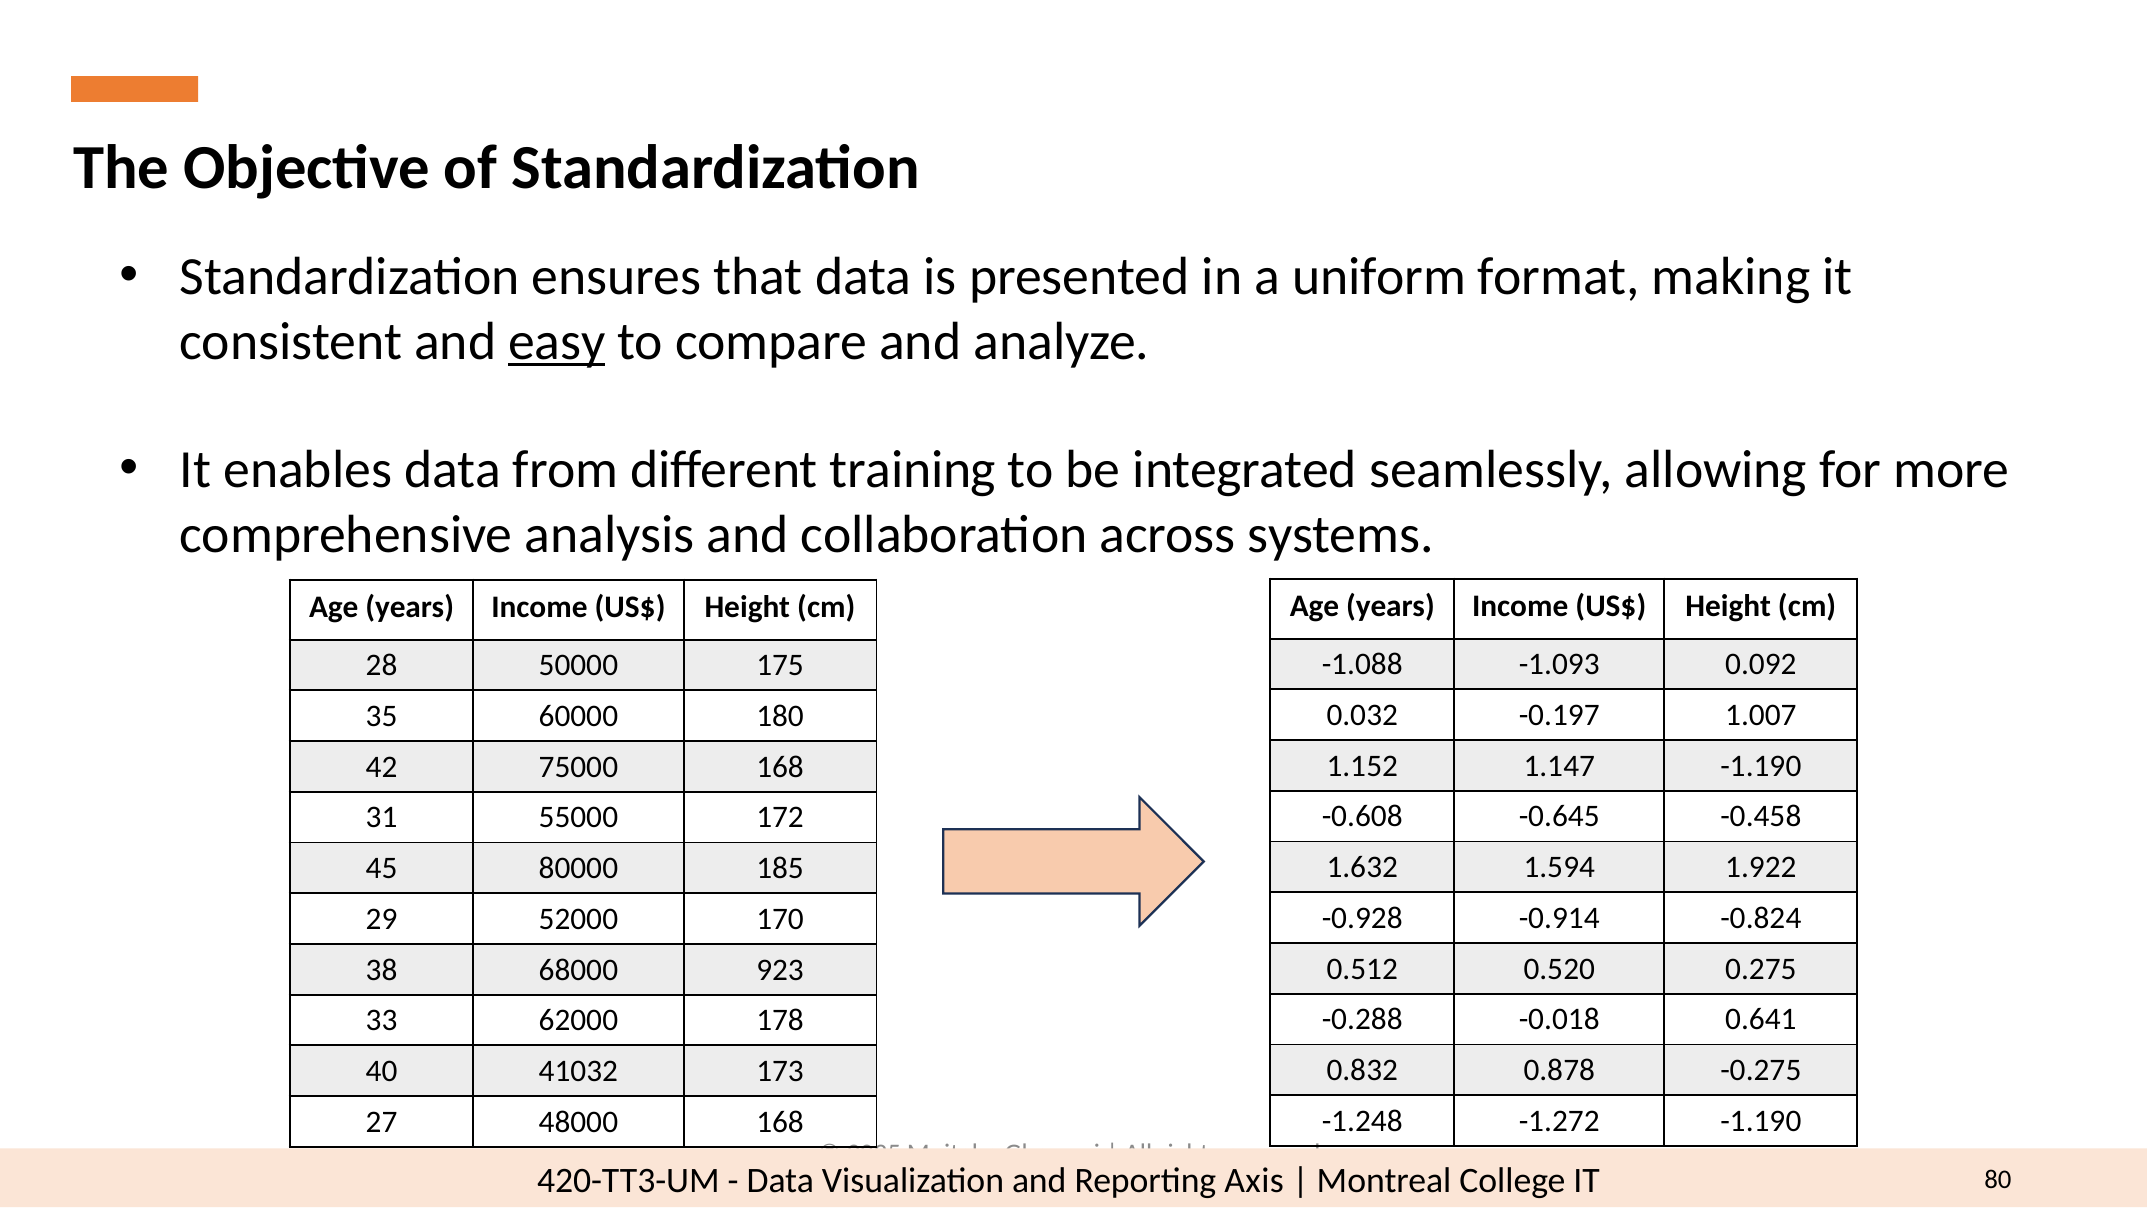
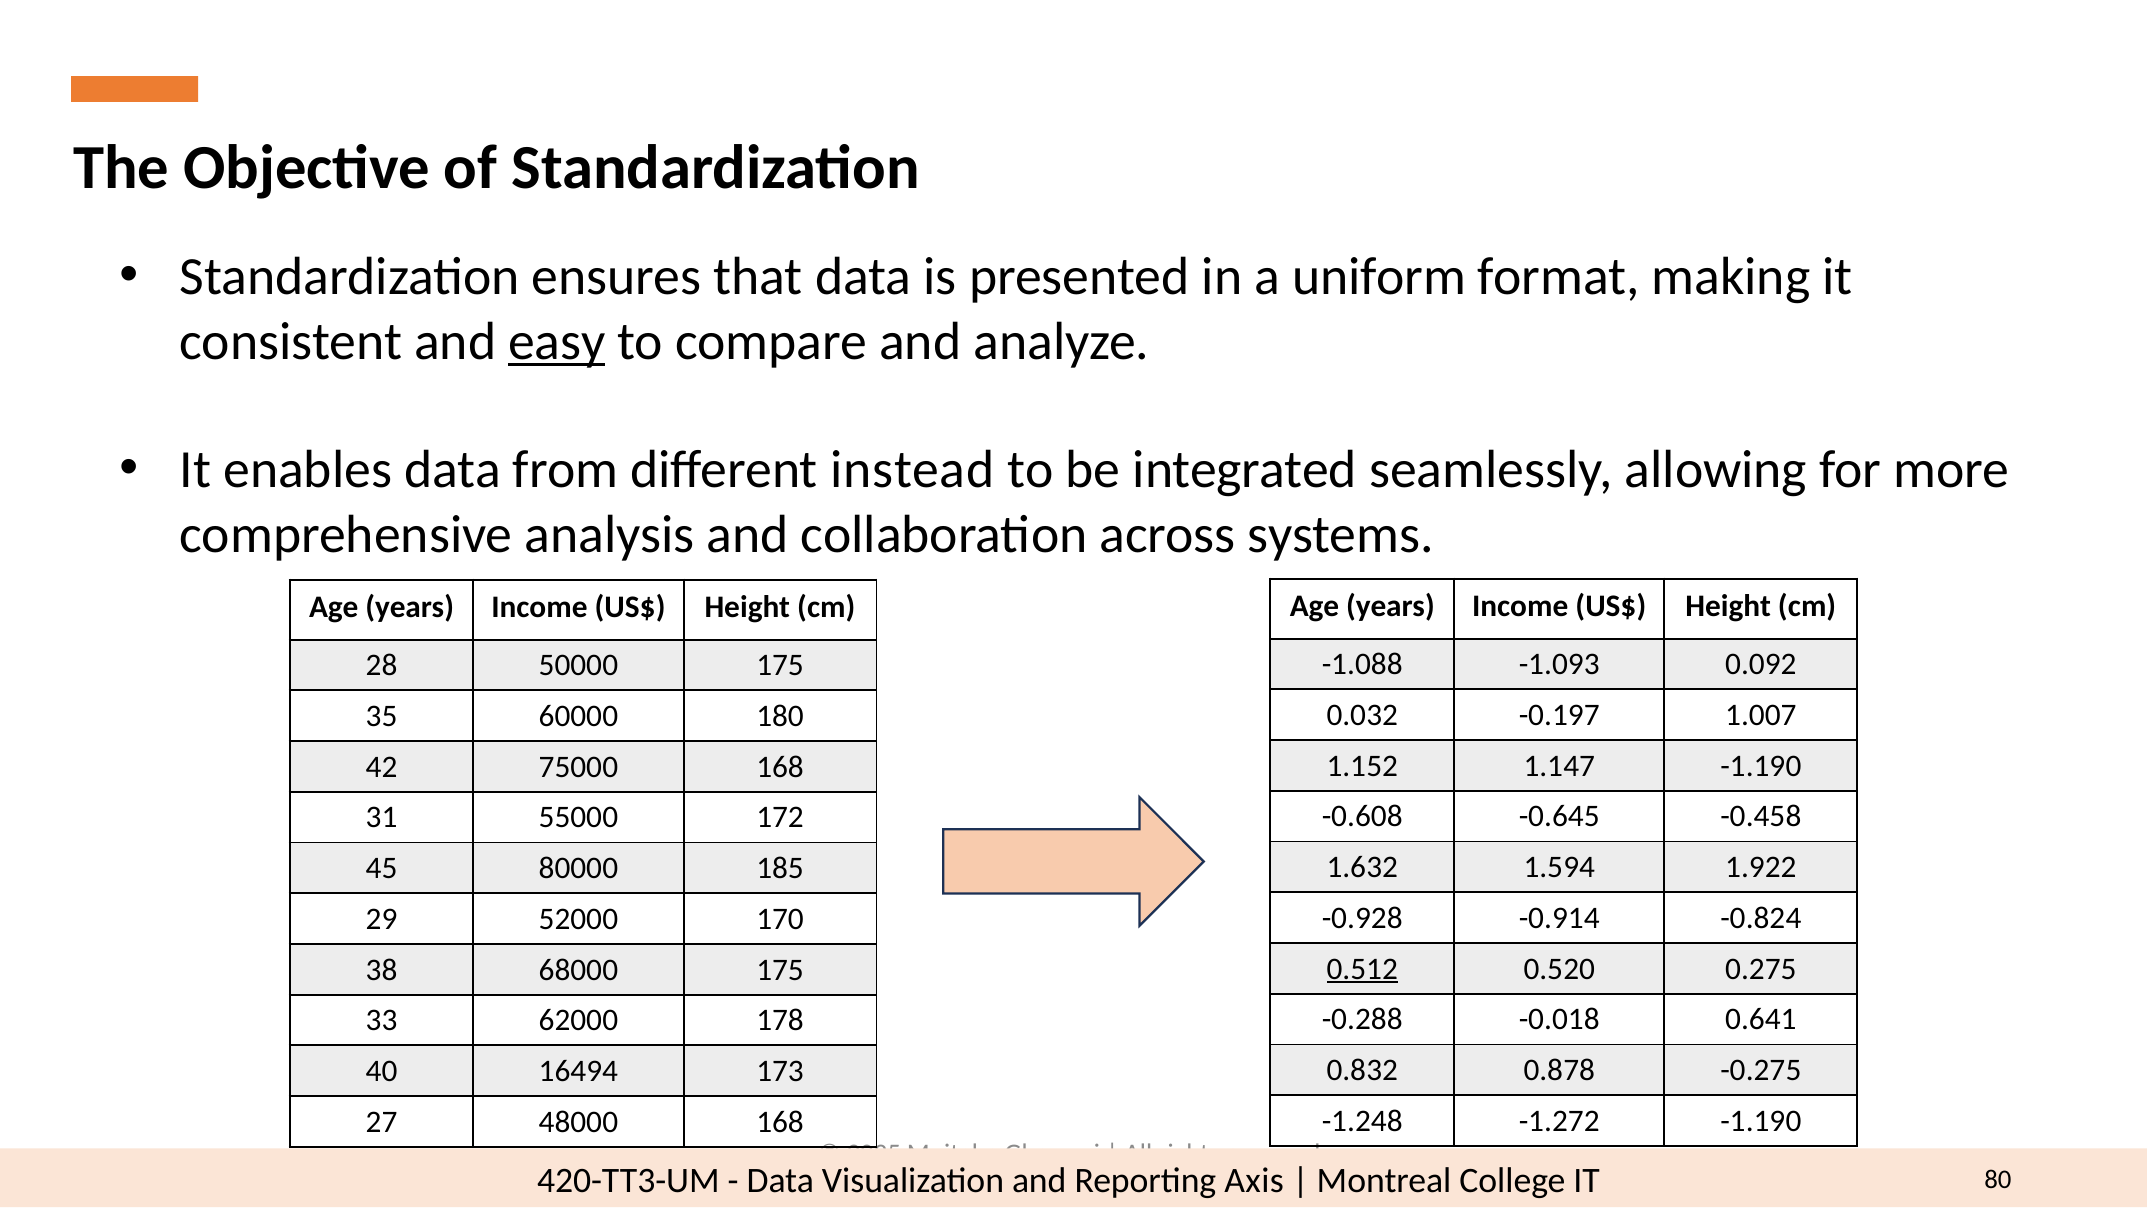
training: training -> instead (913, 470)
0.512 underline: none -> present (1362, 968)
68000 923: 923 -> 175 (780, 969)
41032: 41032 -> 16494 (578, 1071)
